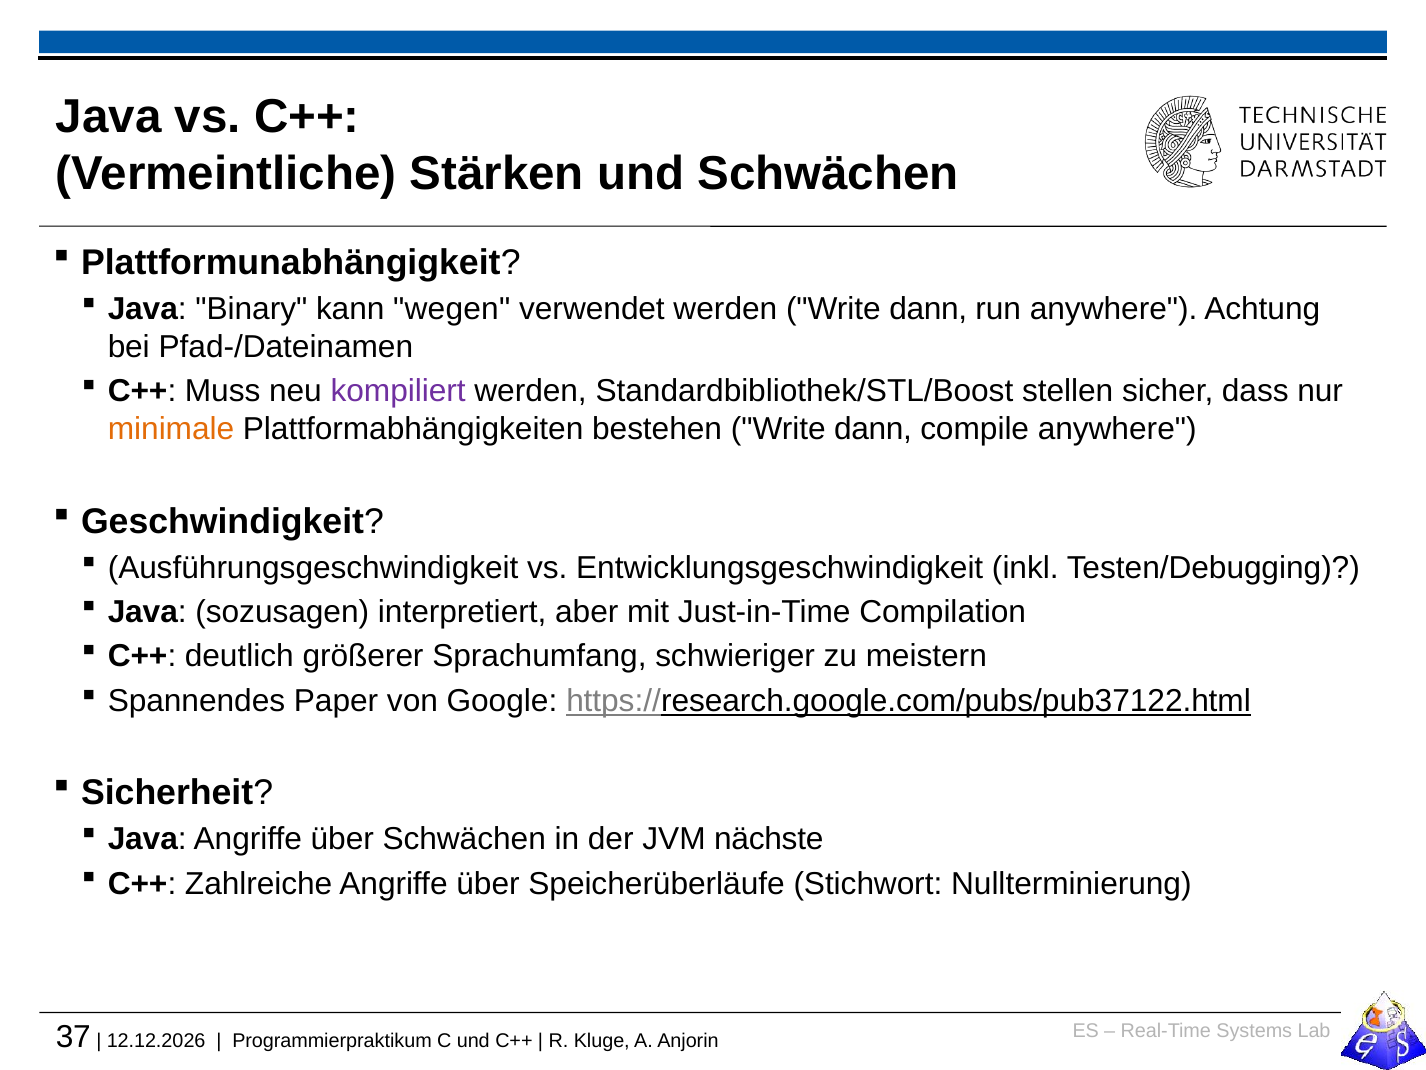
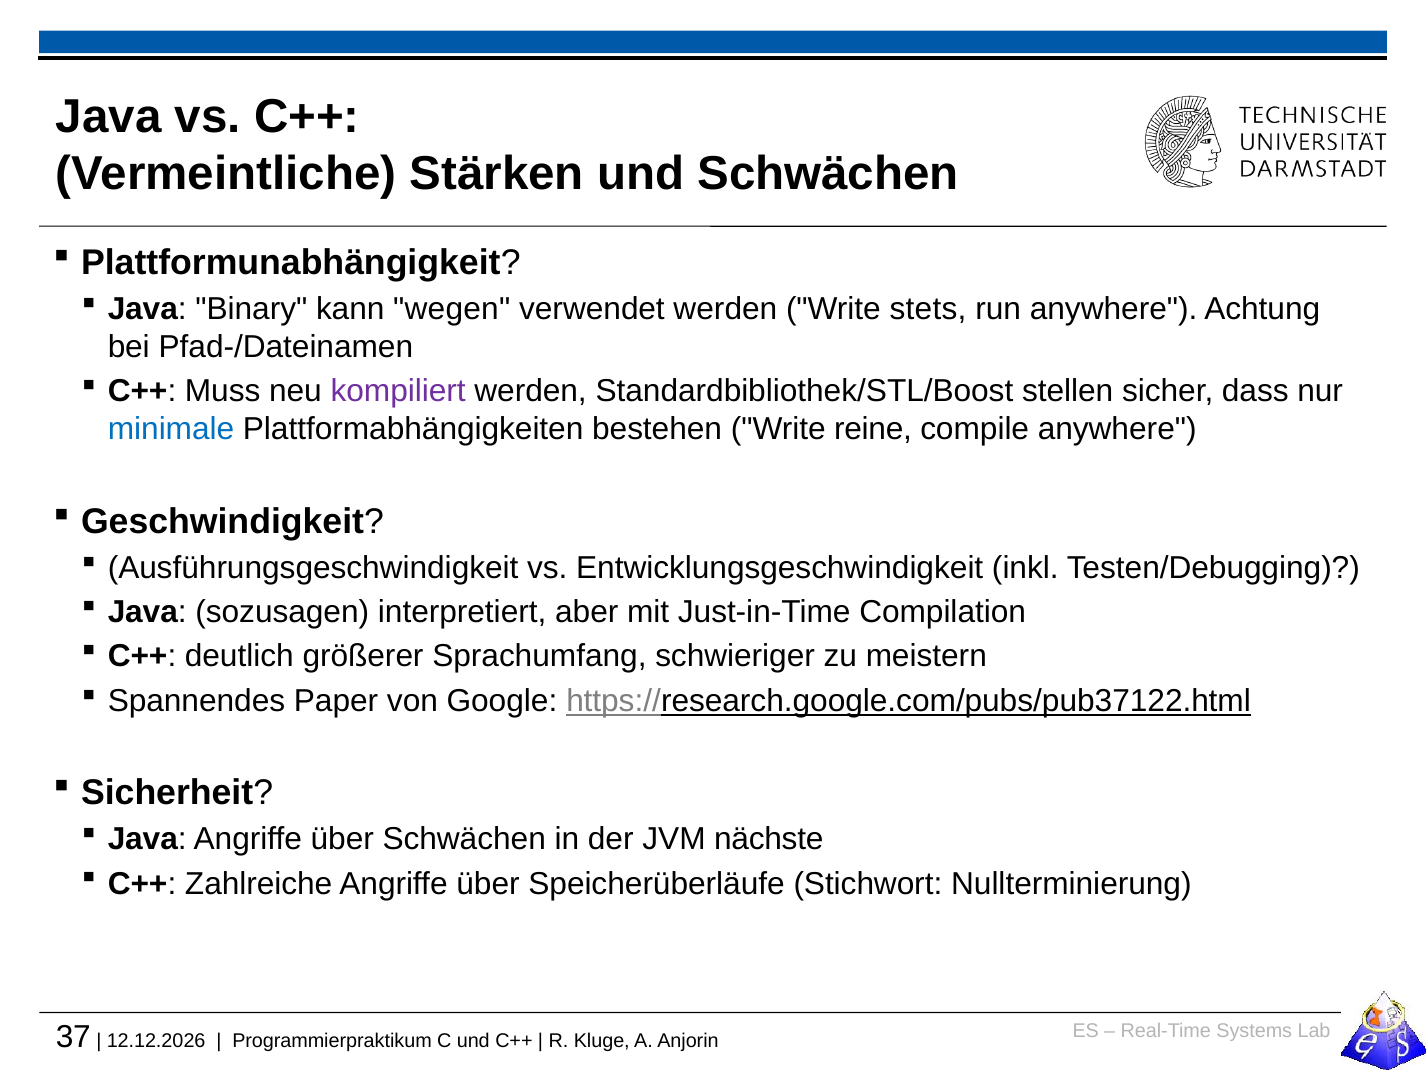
werden Write dann: dann -> stets (928, 309)
minimale colour: orange -> blue (171, 429)
bestehen Write dann: dann -> reine (873, 429)
